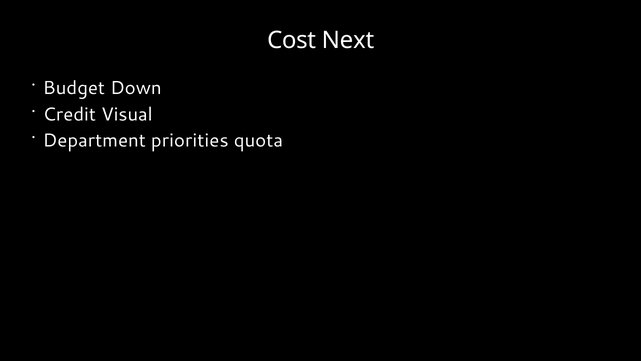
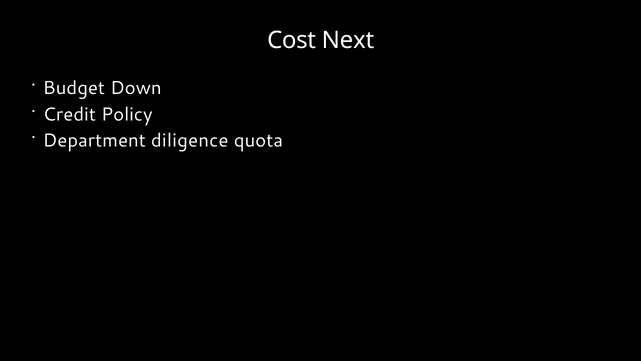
Visual: Visual -> Policy (127, 114)
priorities: priorities -> diligence (190, 140)
